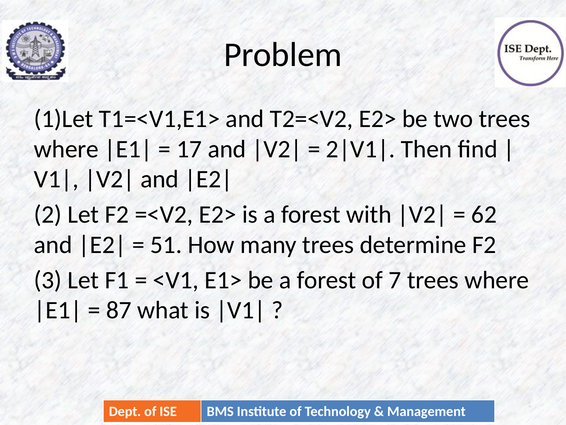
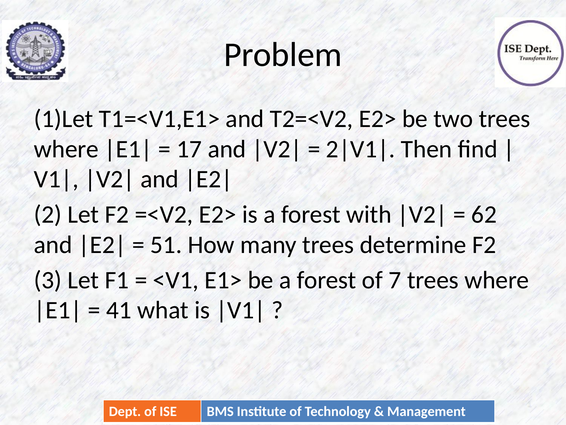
87: 87 -> 41 (119, 310)
